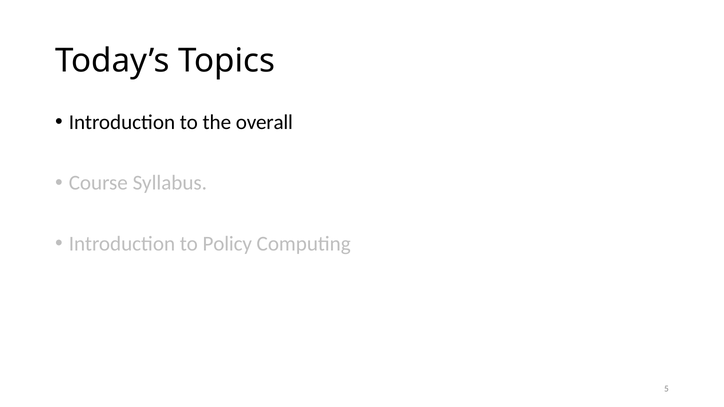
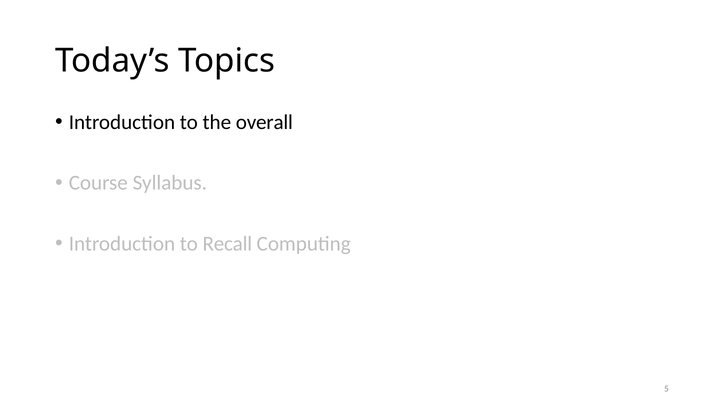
Policy: Policy -> Recall (227, 244)
